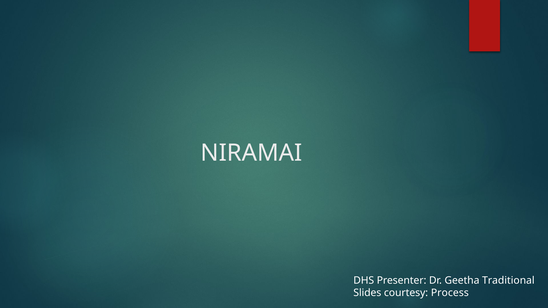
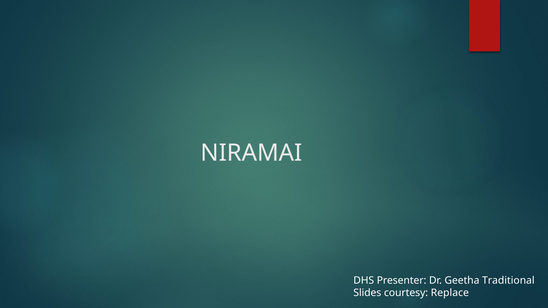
Process: Process -> Replace (450, 293)
